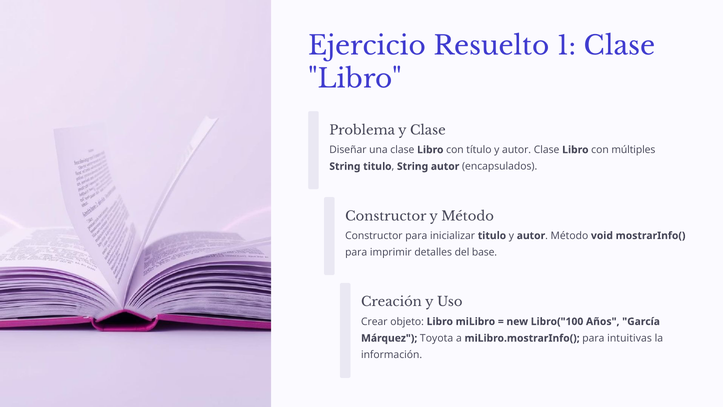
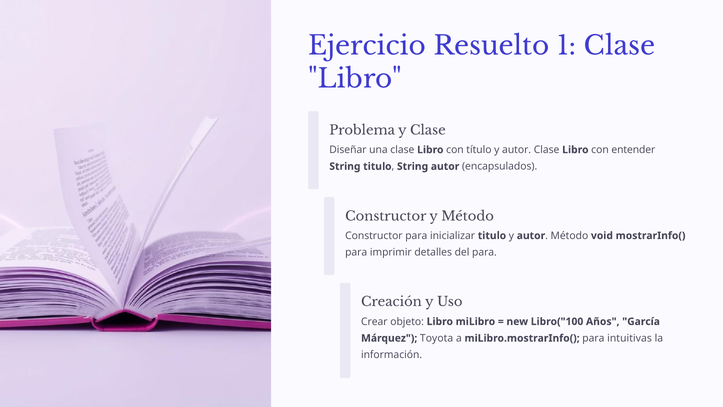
múltiples: múltiples -> entender (633, 150)
del base: base -> para (484, 252)
